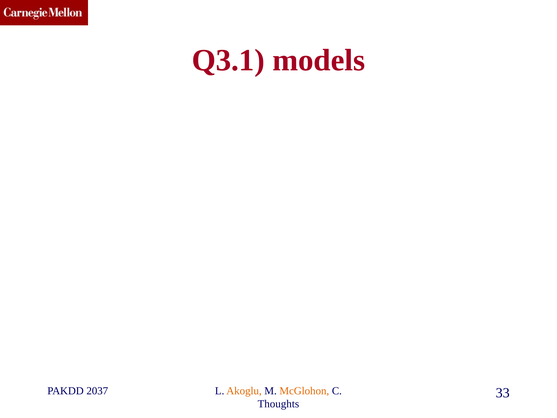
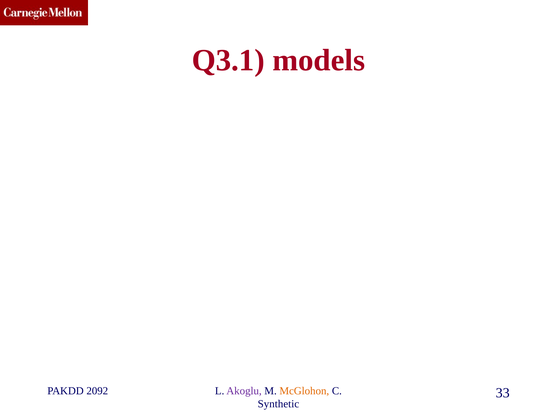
2037: 2037 -> 2092 (97, 391)
Akoglu colour: orange -> purple (244, 391)
Thoughts: Thoughts -> Synthetic (278, 404)
